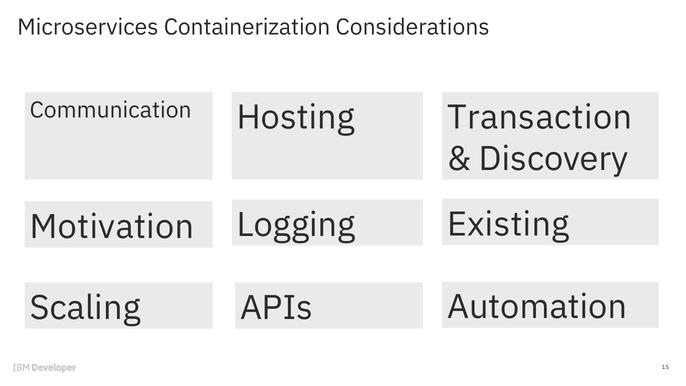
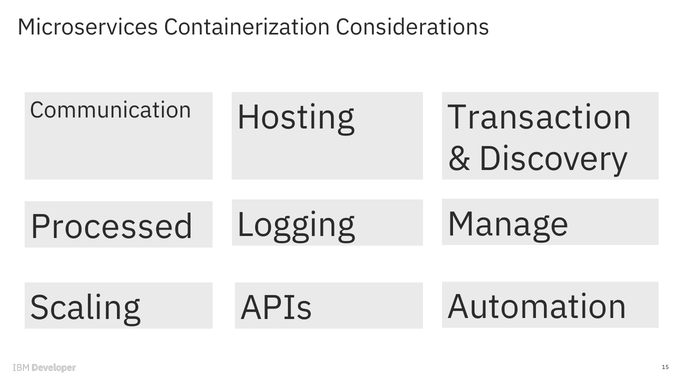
Motivation: Motivation -> Processed (112, 227)
Existing: Existing -> Manage (508, 224)
